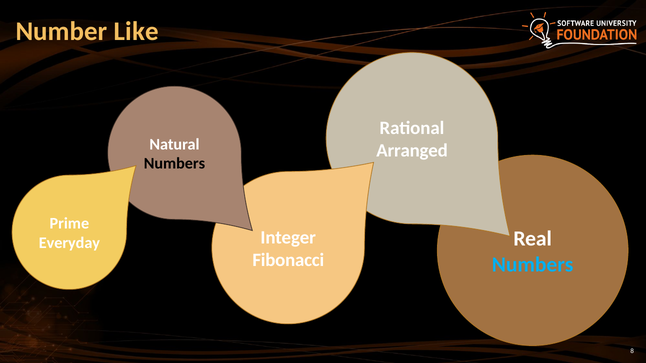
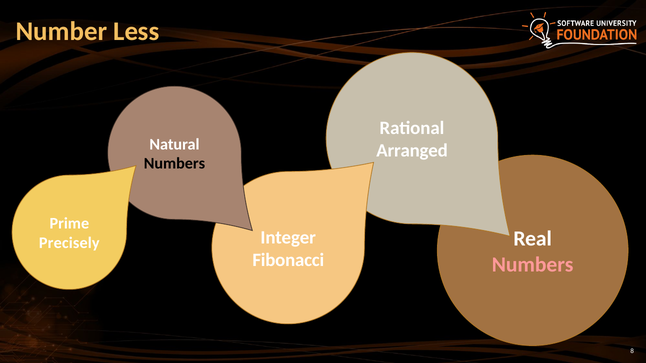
Like: Like -> Less (136, 31)
Everyday: Everyday -> Precisely (69, 243)
Numbers colour: light blue -> pink (533, 265)
